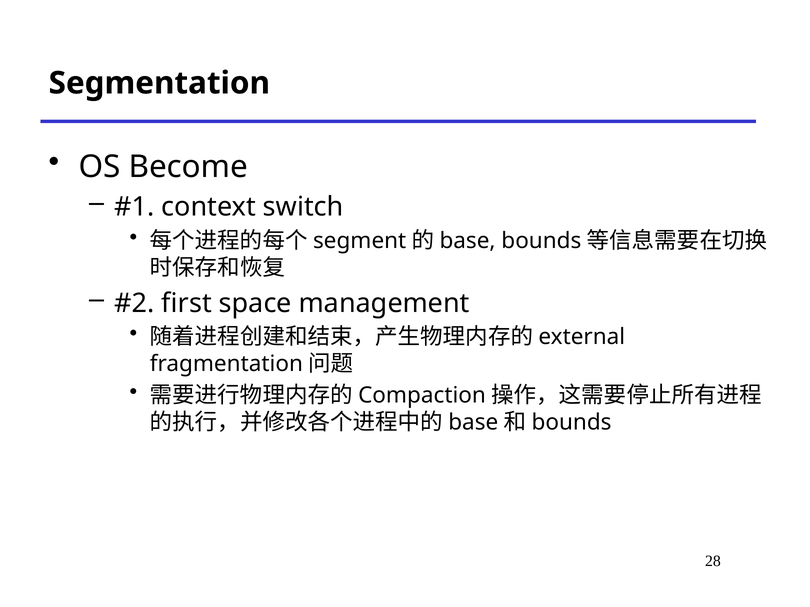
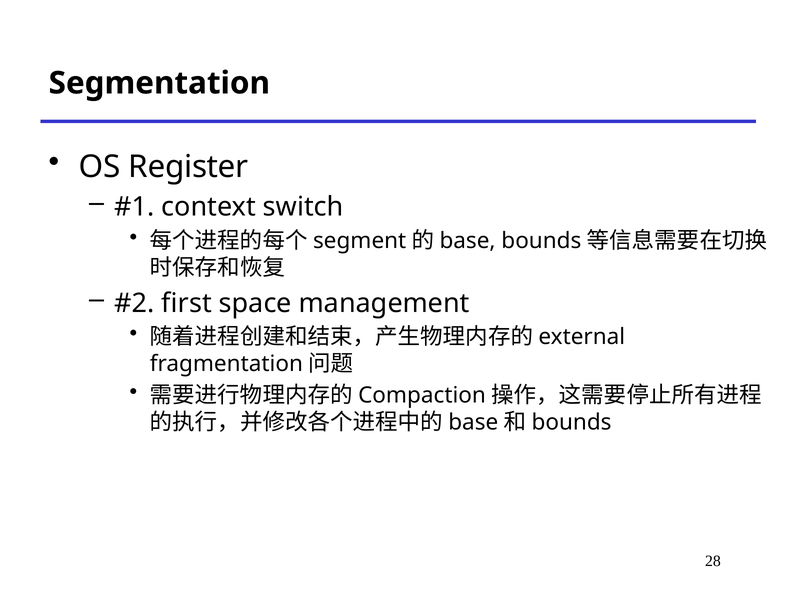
Become: Become -> Register (188, 167)
